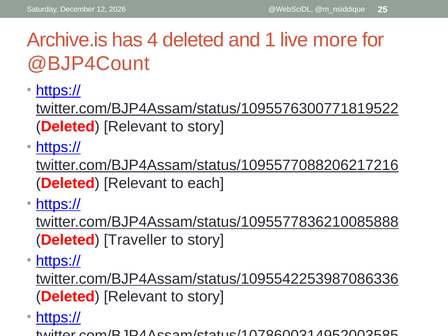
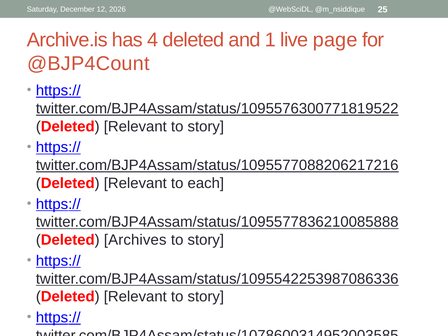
more: more -> page (335, 40)
Traveller: Traveller -> Archives (135, 240)
